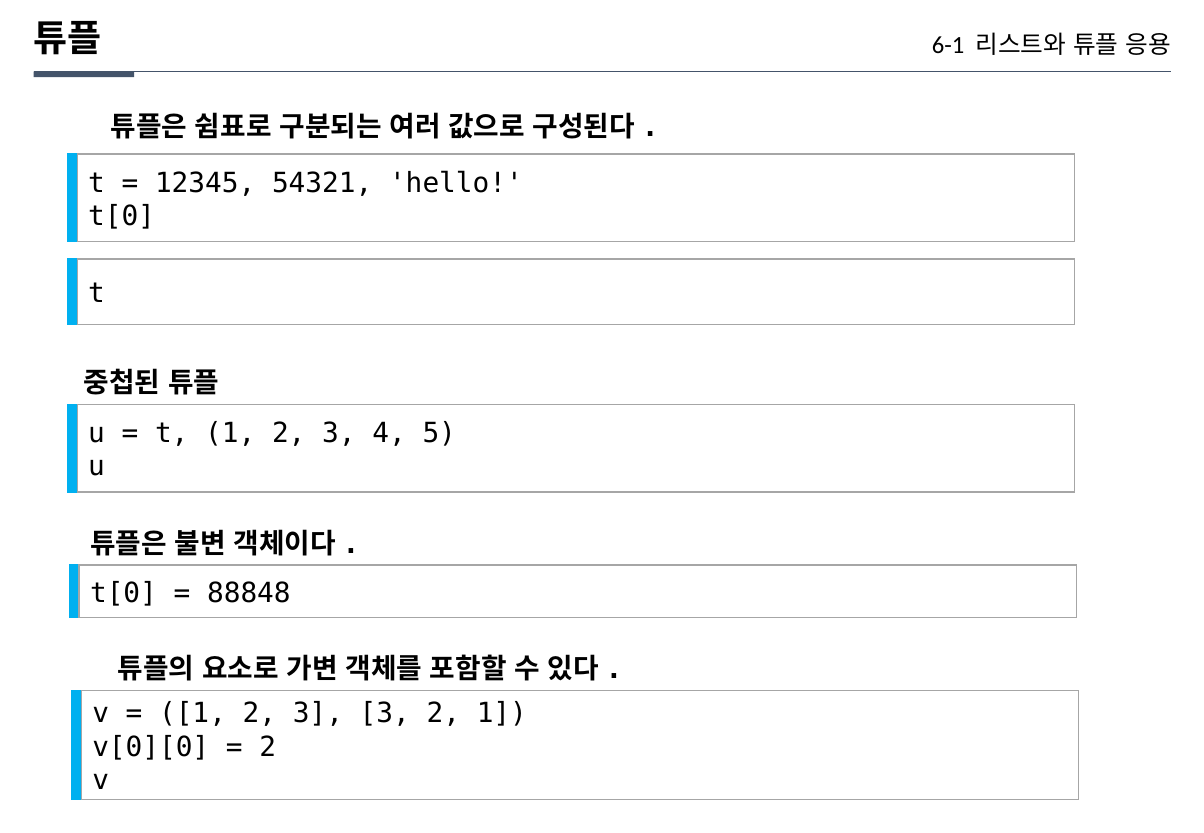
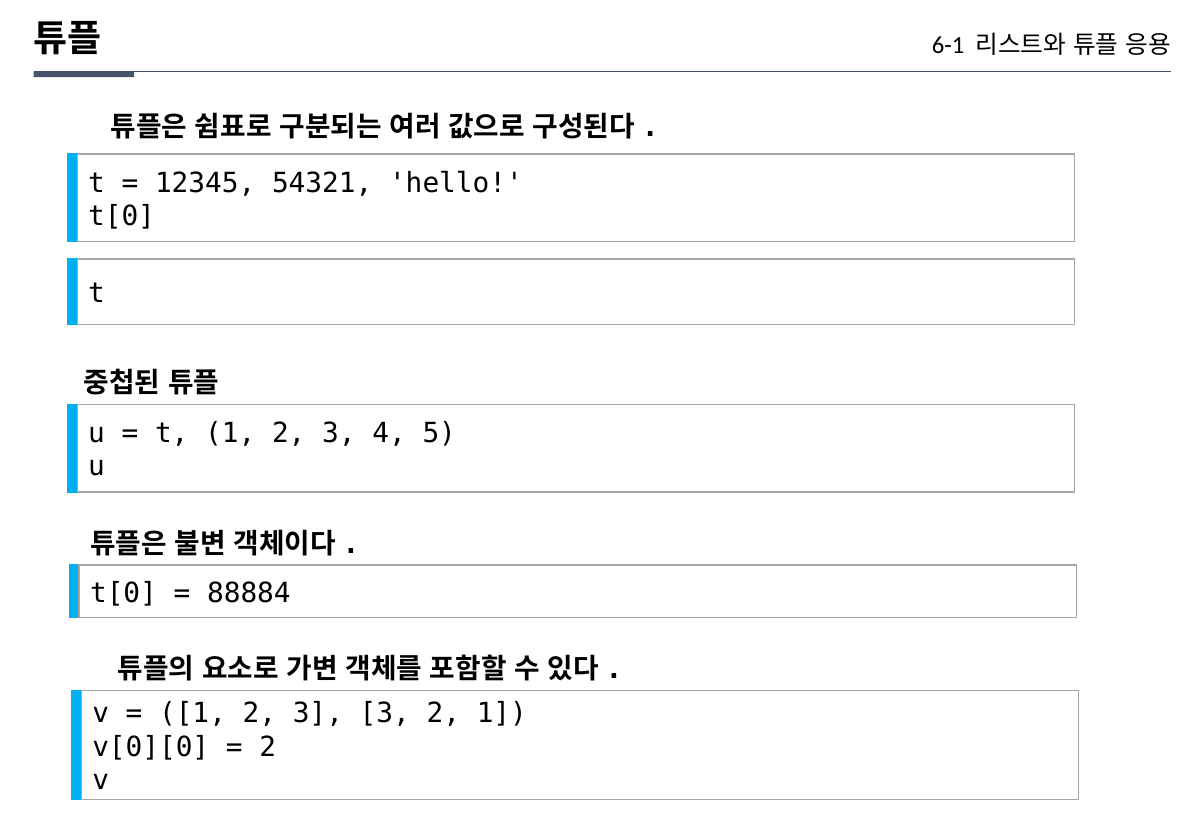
88848: 88848 -> 88884 (249, 594)
